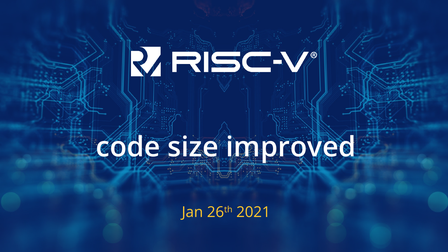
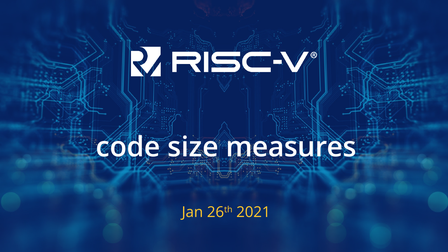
improved: improved -> measures (291, 147)
